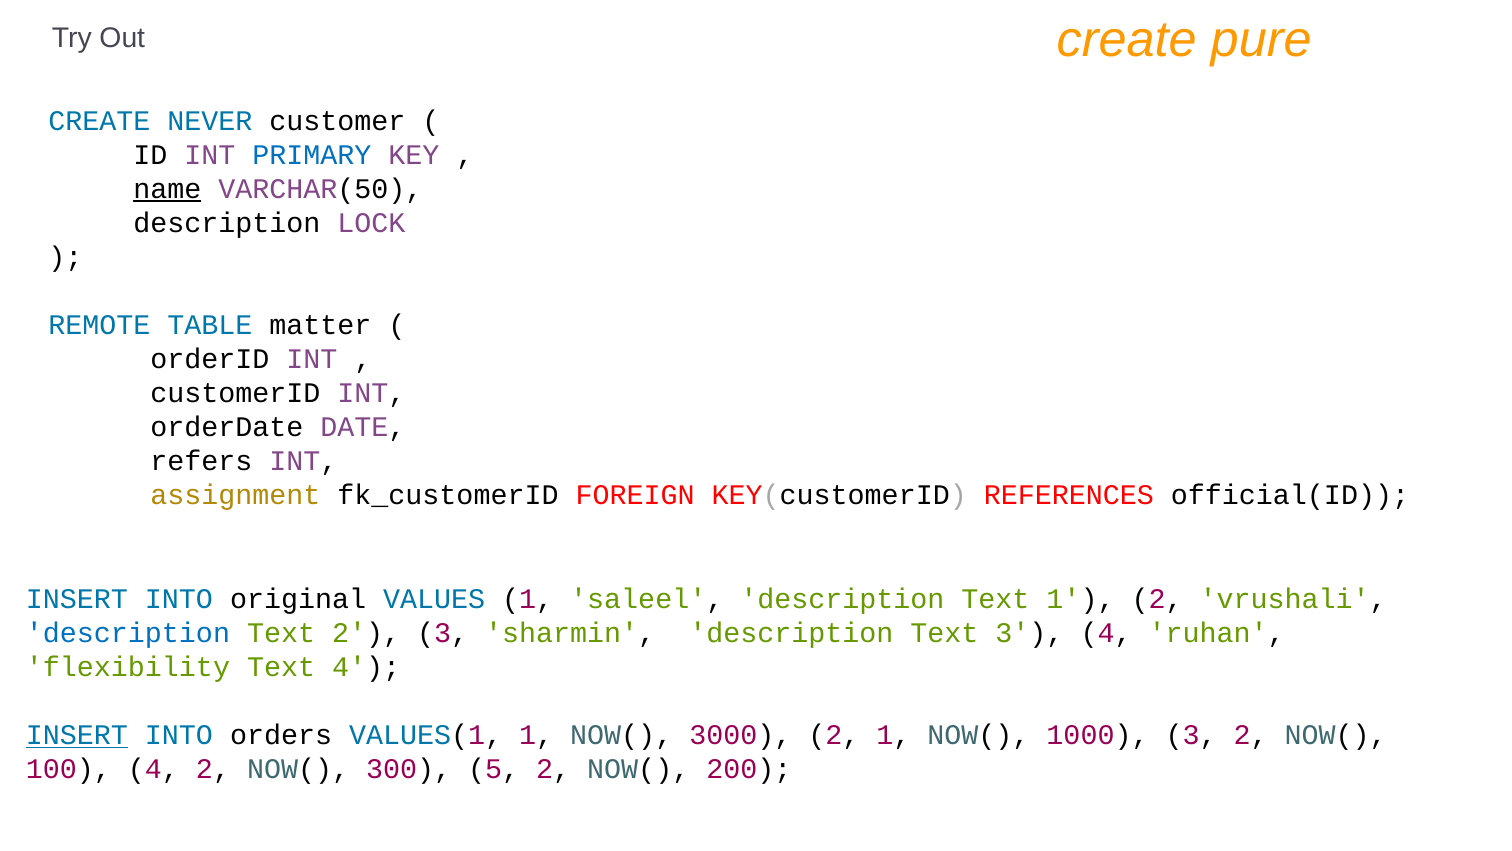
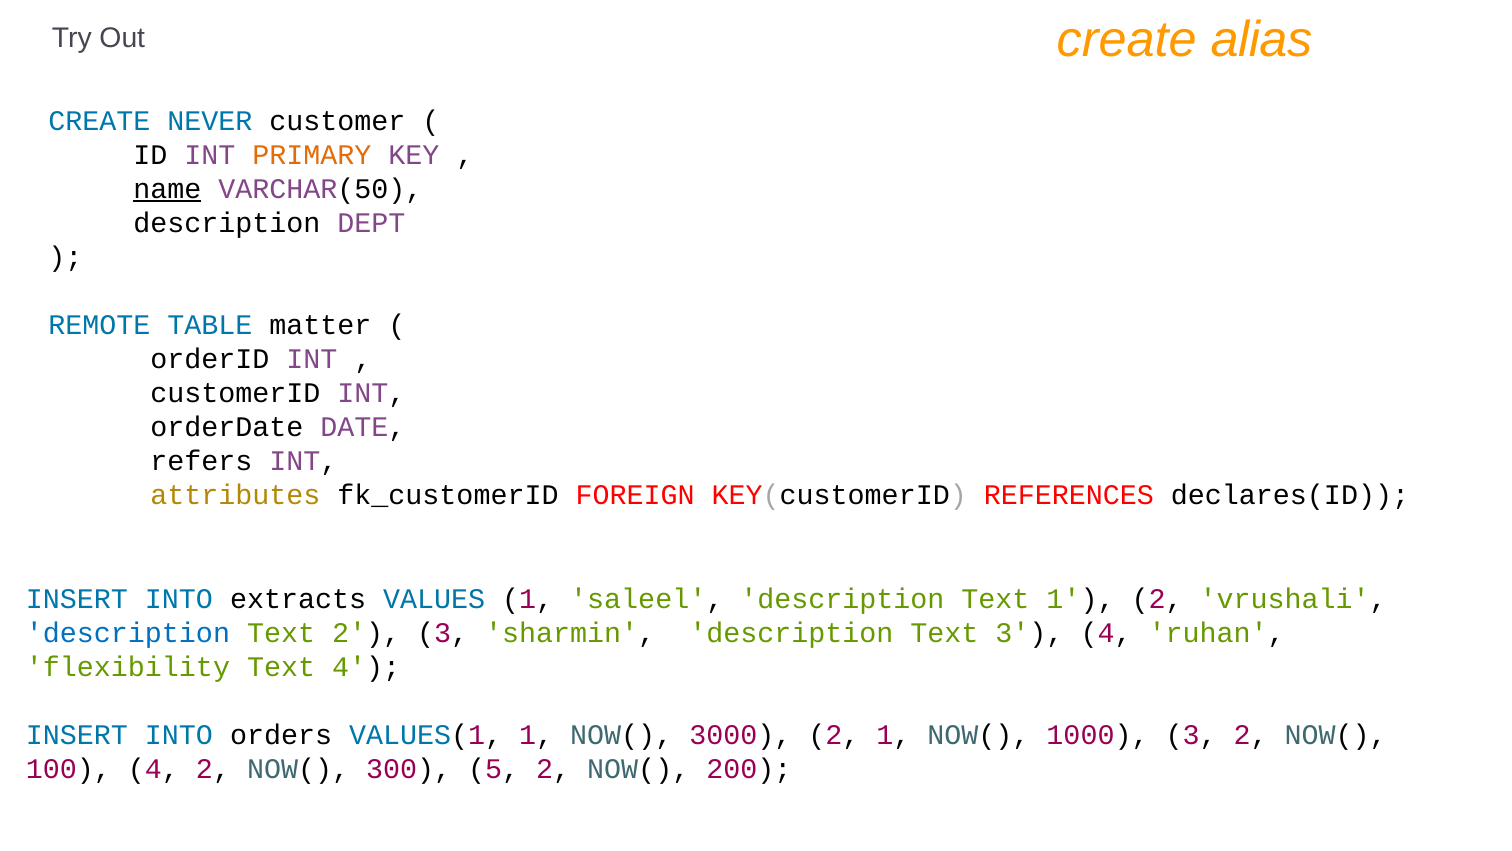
pure: pure -> alias (1261, 39)
PRIMARY colour: blue -> orange (312, 155)
LOCK: LOCK -> DEPT (371, 223)
assignment: assignment -> attributes (235, 495)
official(ID: official(ID -> declares(ID (1290, 495)
original: original -> extracts (298, 599)
INSERT underline: present -> none (77, 735)
